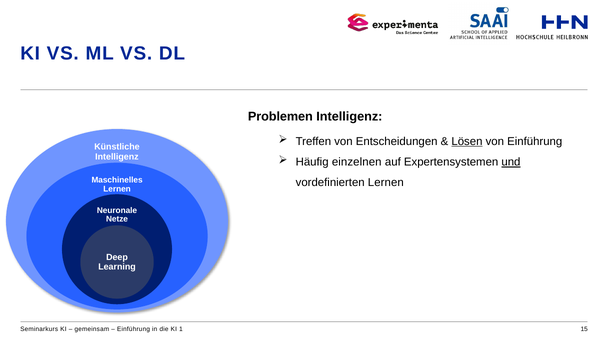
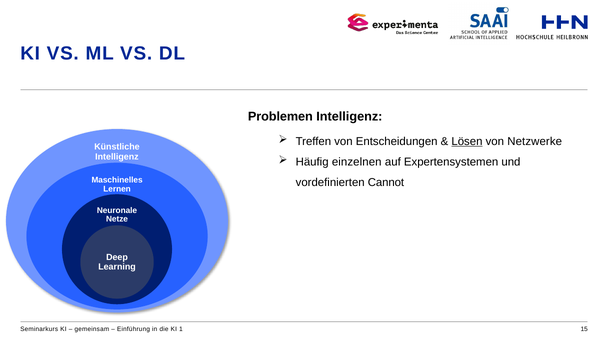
von Einführung: Einführung -> Netzwerke (535, 141)
und underline: present -> none (511, 162)
vordefinierten Lernen: Lernen -> Cannot (386, 183)
